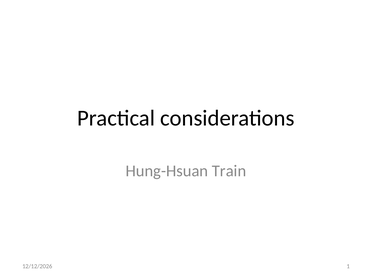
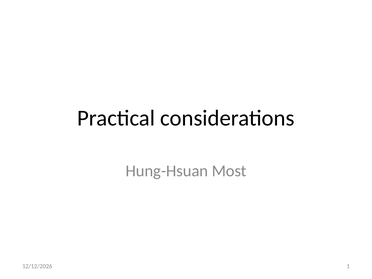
Train: Train -> Most (229, 171)
